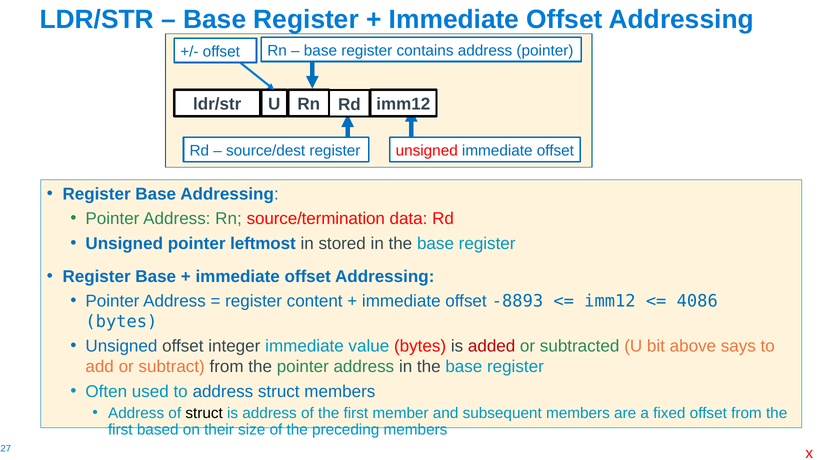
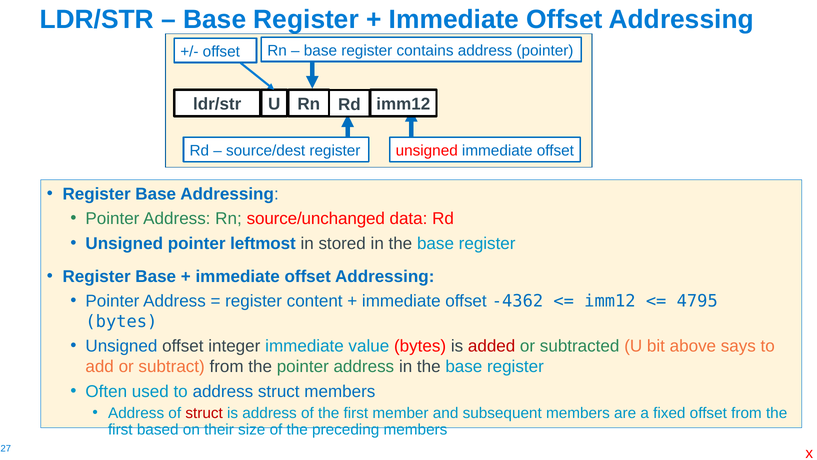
source/termination: source/termination -> source/unchanged (316, 218)
-8893: -8893 -> -4362 (517, 301)
4086: 4086 -> 4795 (697, 301)
struct colour: black -> red (204, 413)
